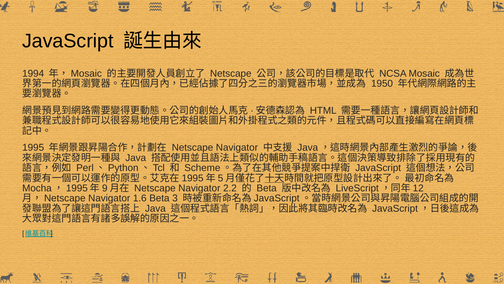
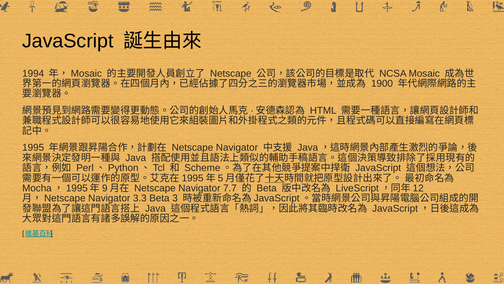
1950: 1950 -> 1900 (382, 83)
2.2: 2.2 -> 7.7 (230, 188)
1.6: 1.6 -> 3.3 (140, 198)
